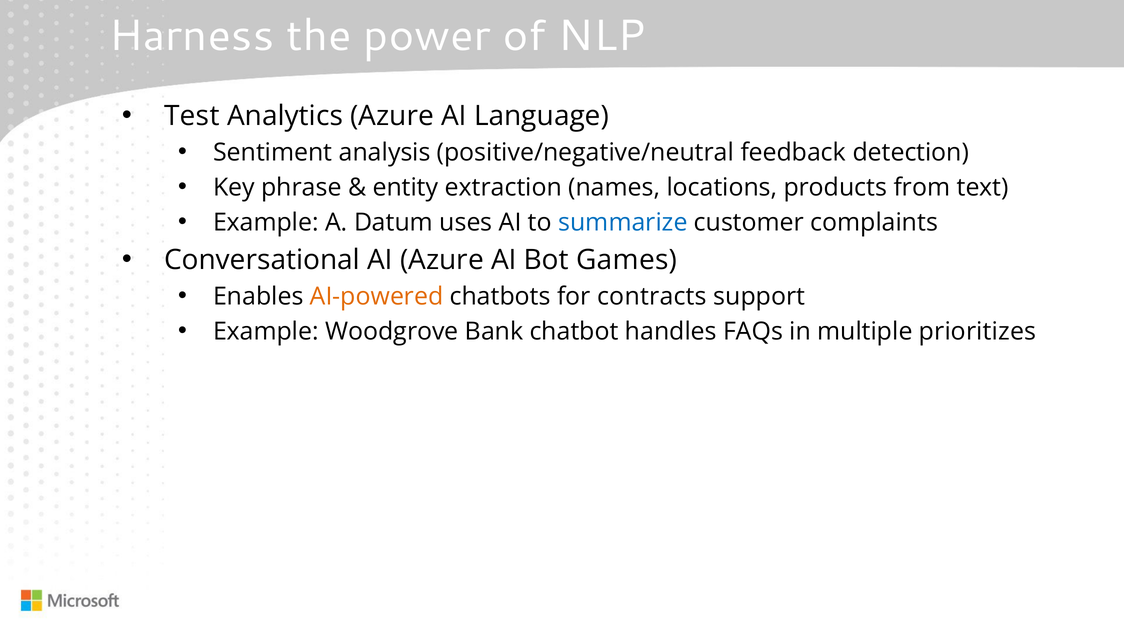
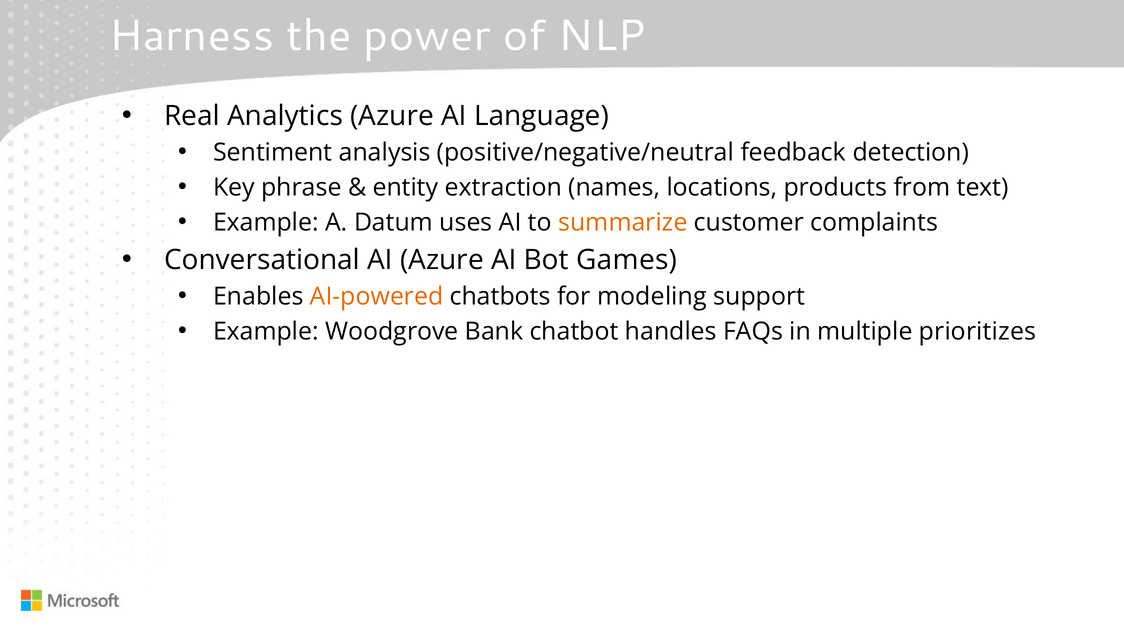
Test: Test -> Real (192, 116)
summarize colour: blue -> orange (623, 222)
contracts: contracts -> modeling (652, 297)
